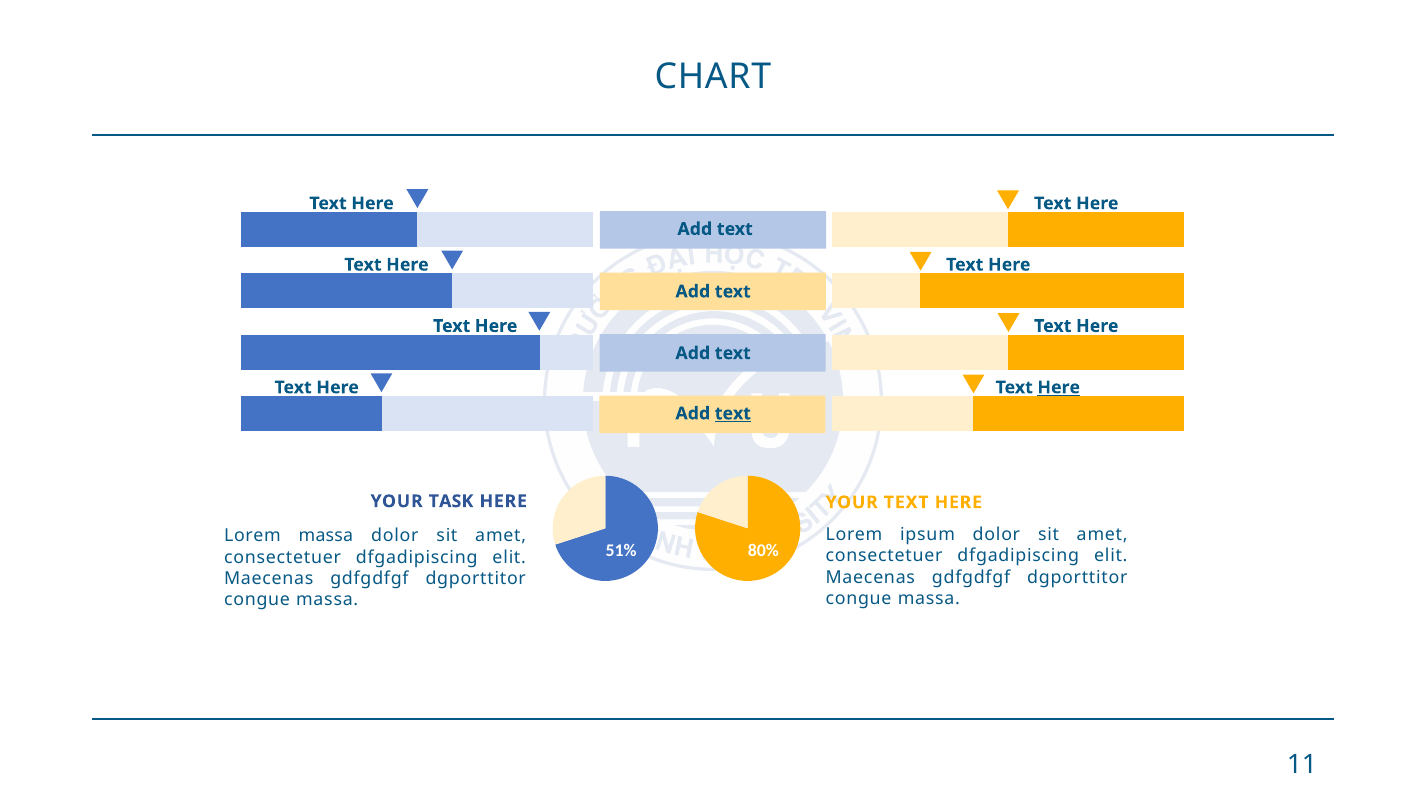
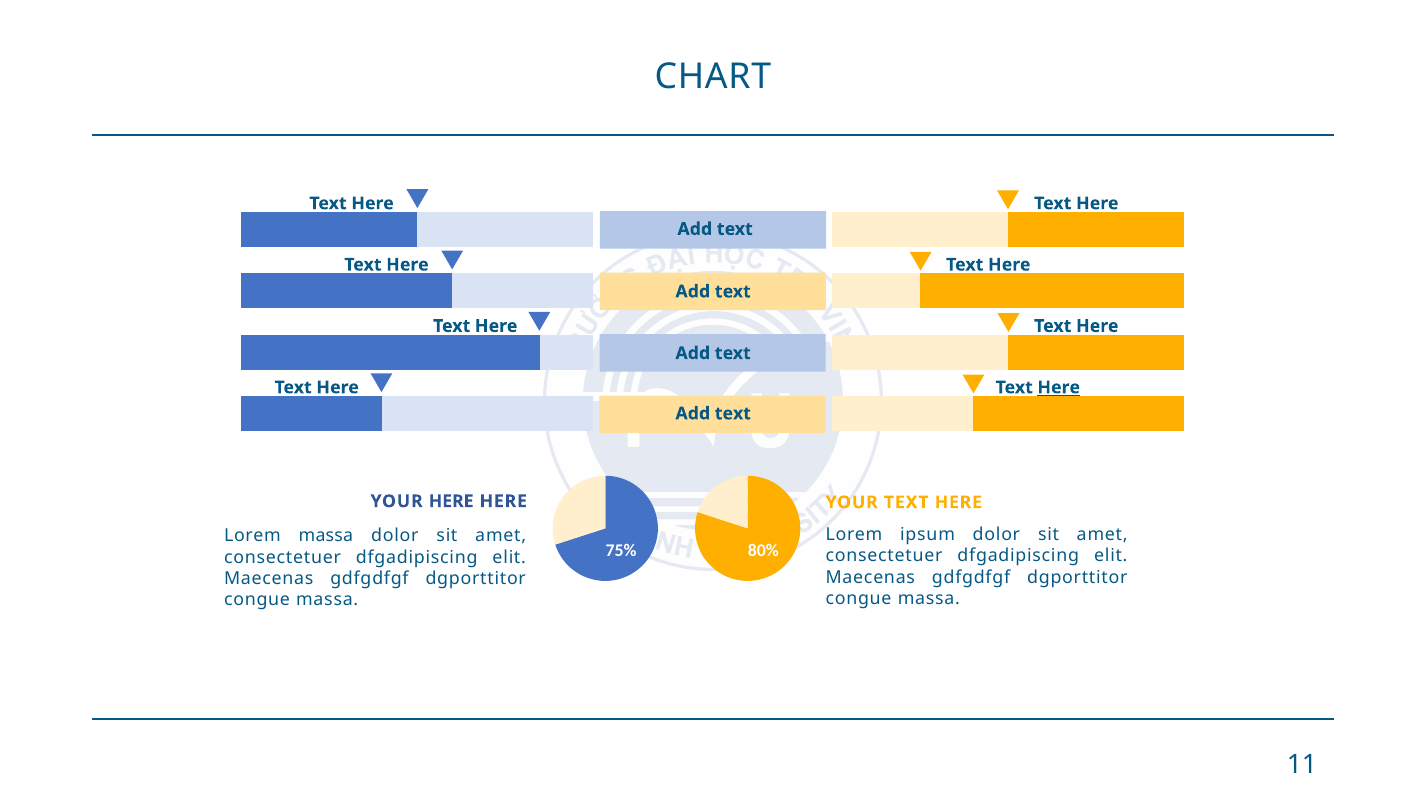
text underline: present -> none (733, 414)
YOUR TASK: TASK -> HERE (451, 501)
51%: 51% -> 75% (621, 551)
